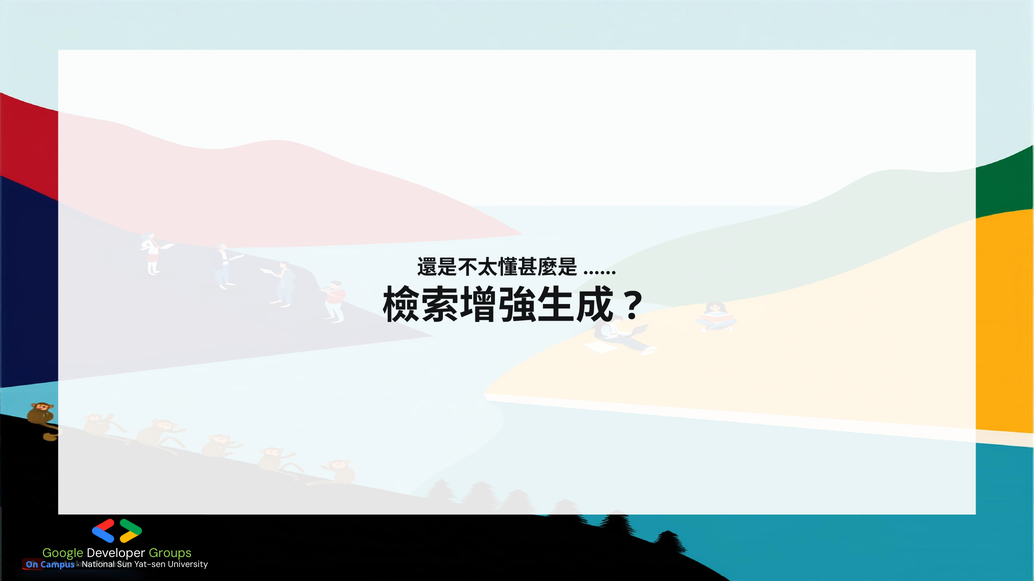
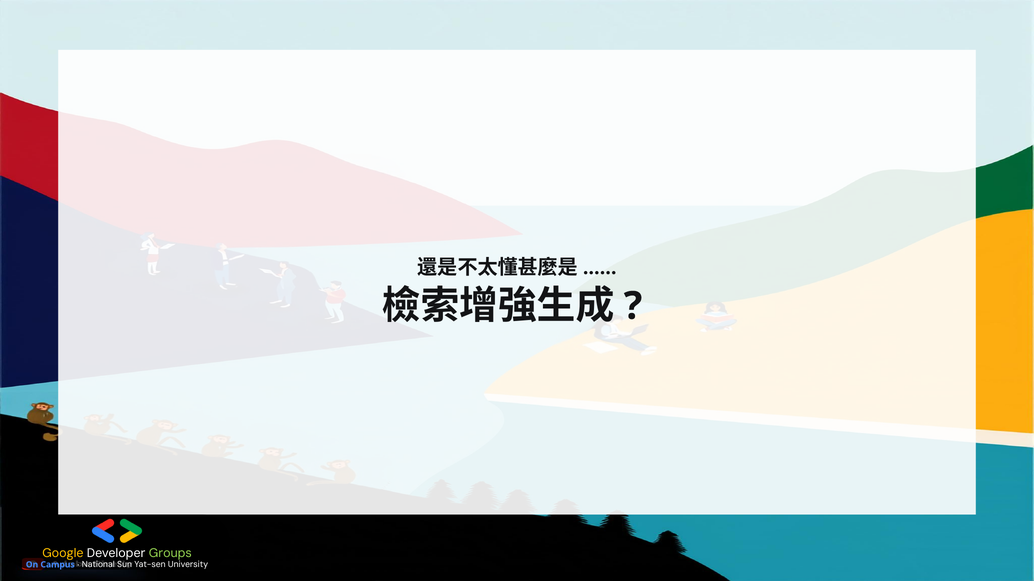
Google colour: light green -> yellow (63, 554)
